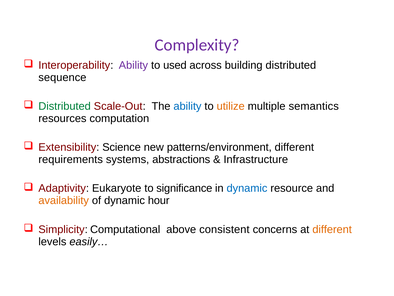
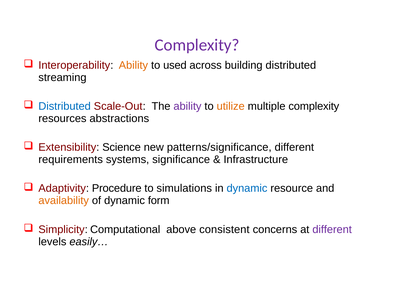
Ability colour: purple -> orange (133, 65)
sequence: sequence -> streaming (62, 77)
Distributed colour: green -> blue (65, 106)
ability colour: blue -> purple (187, 106)
multiple semantics: semantics -> complexity (314, 106)
computation: computation -> abstractions (119, 118)
patterns/environment: patterns/environment -> patterns/significance (219, 147)
abstractions: abstractions -> significance (181, 159)
Eukaryote: Eukaryote -> Procedure (117, 188)
significance: significance -> simulations (184, 188)
hour: hour -> form (159, 200)
different colour: orange -> purple (332, 229)
